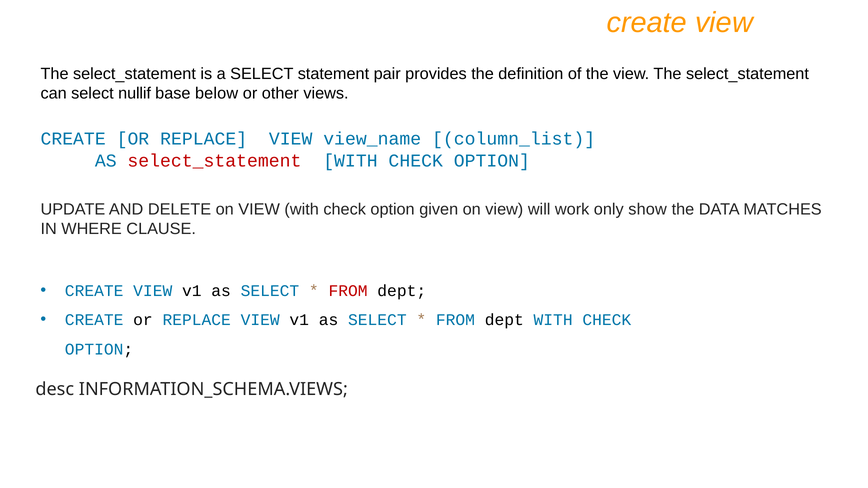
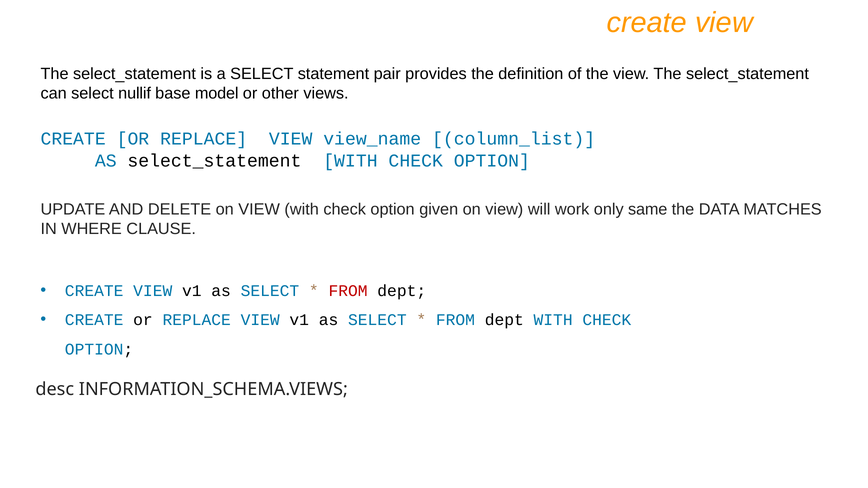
below: below -> model (217, 93)
select_statement colour: red -> black (214, 161)
show: show -> same (648, 210)
